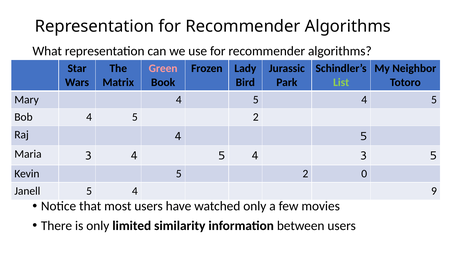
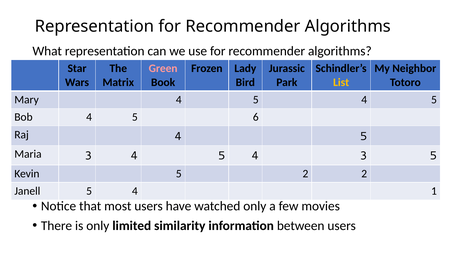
List colour: light green -> yellow (341, 82)
4 5 2: 2 -> 6 (256, 117)
2 0: 0 -> 2 (364, 173)
9: 9 -> 1 (434, 191)
